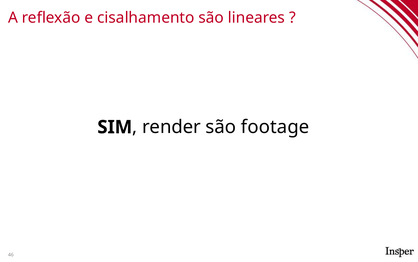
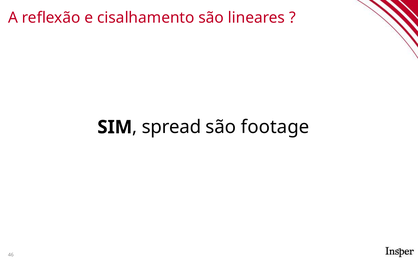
render: render -> spread (171, 127)
